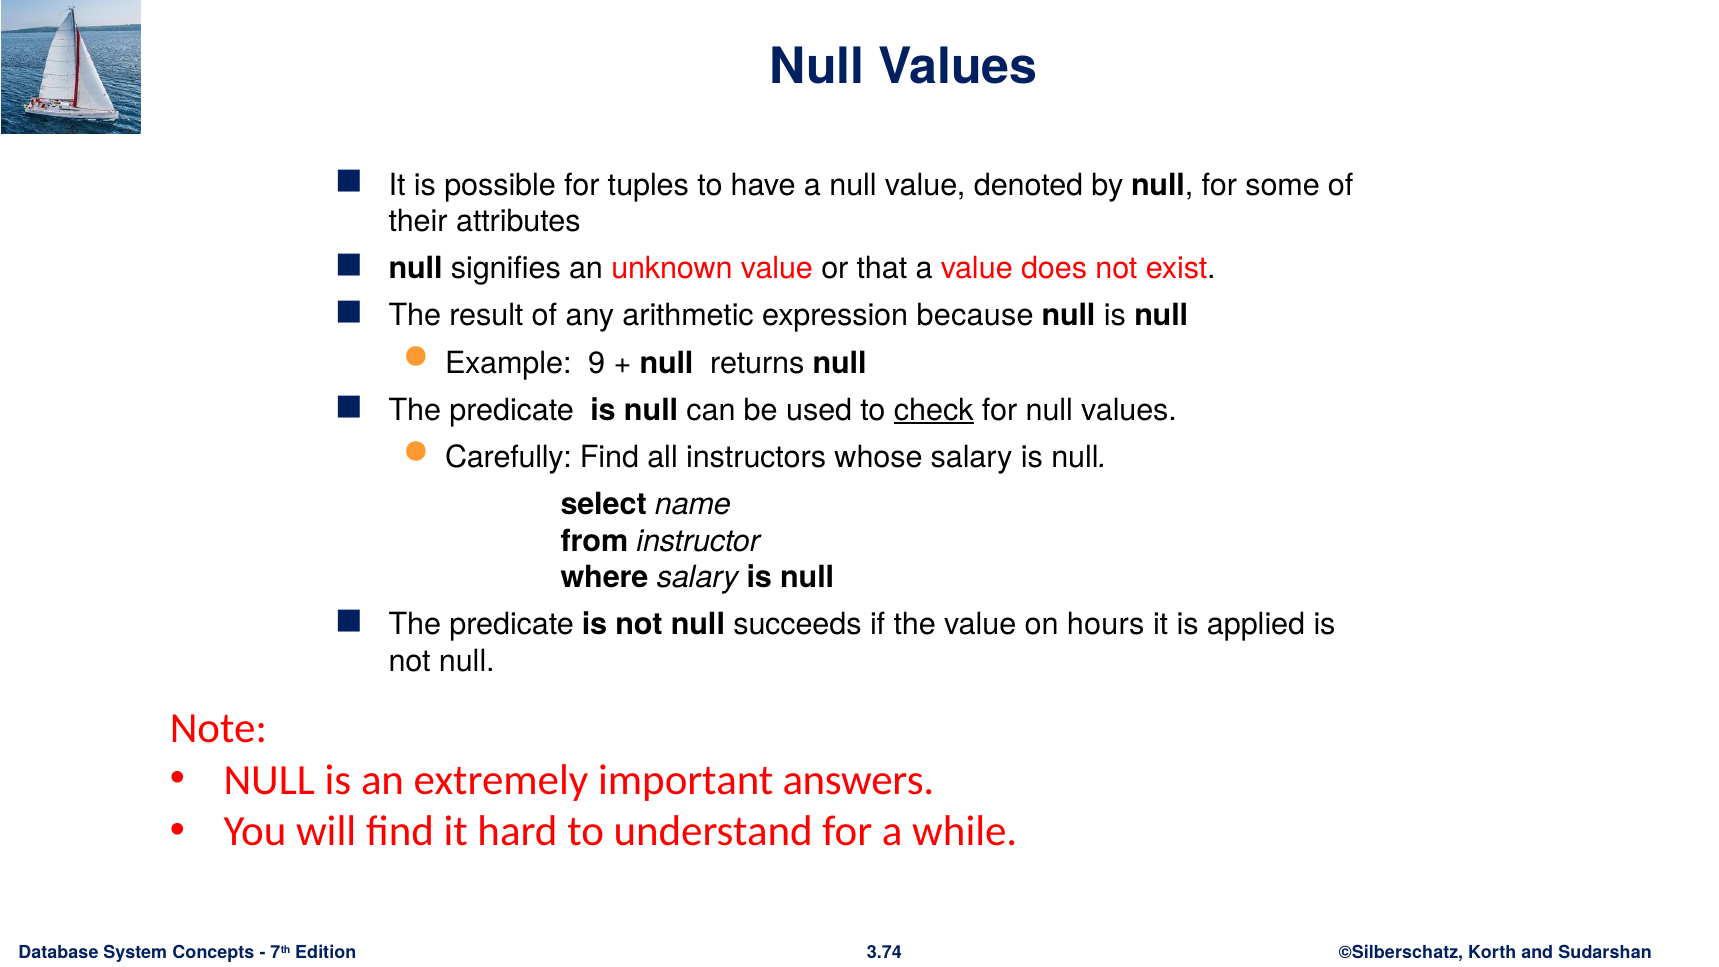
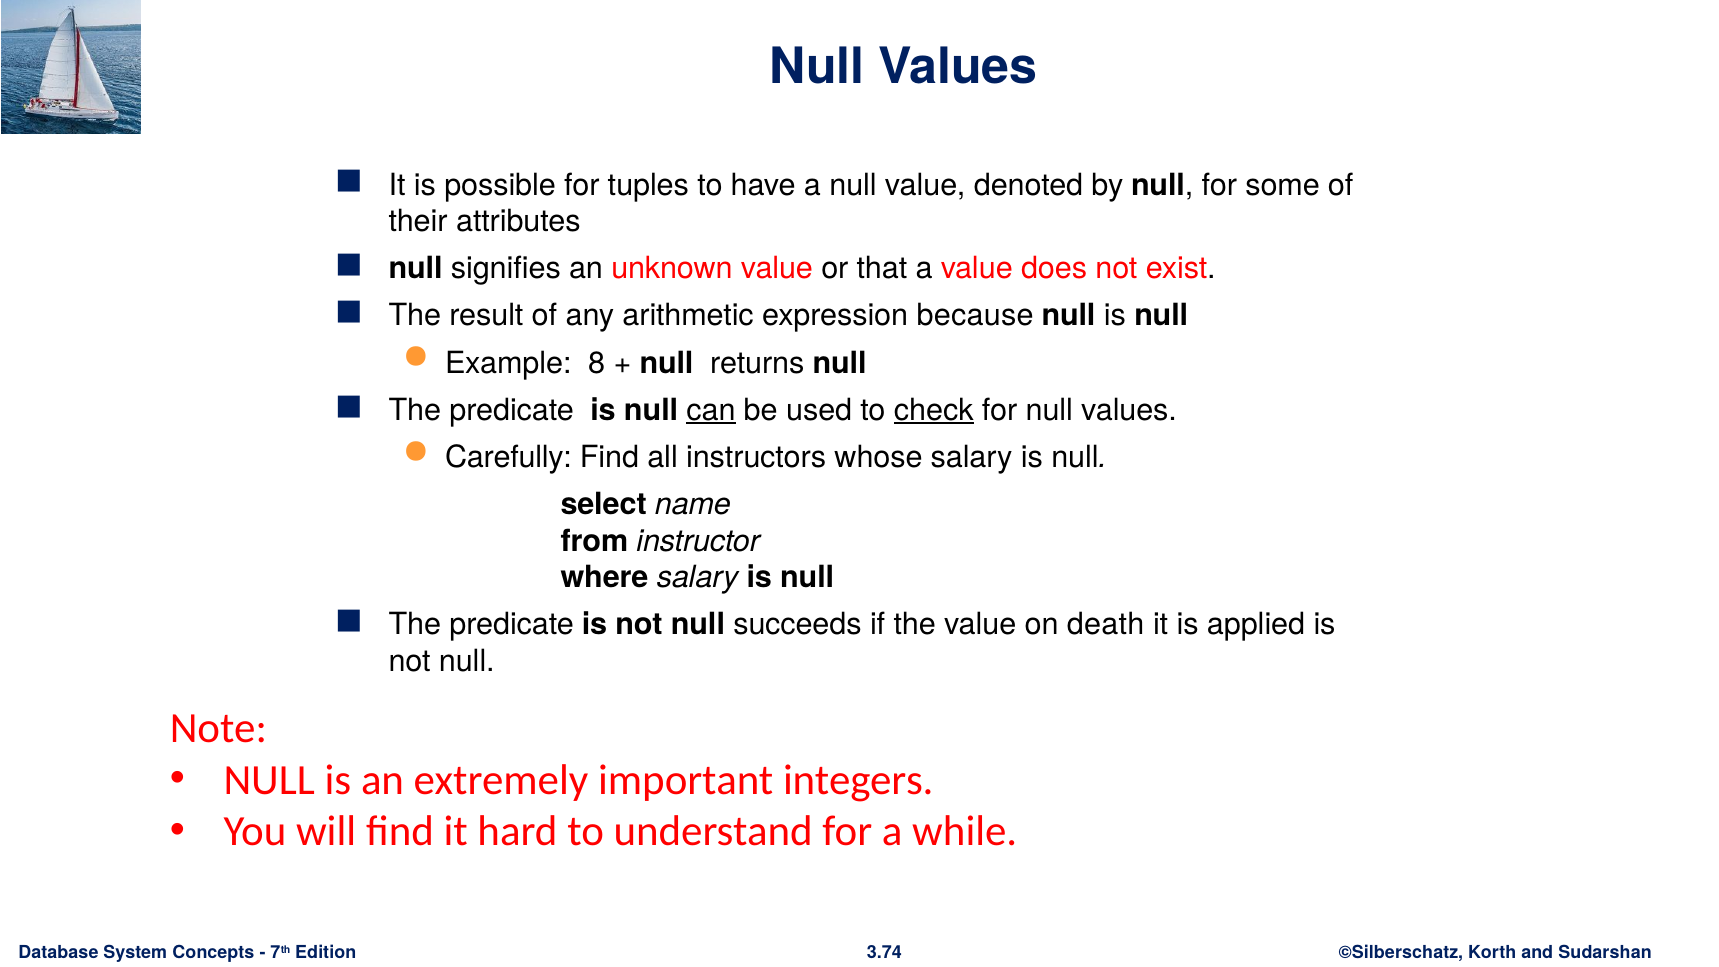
9: 9 -> 8 (597, 363)
can underline: none -> present (711, 410)
hours: hours -> death (1106, 625)
answers: answers -> integers (858, 780)
